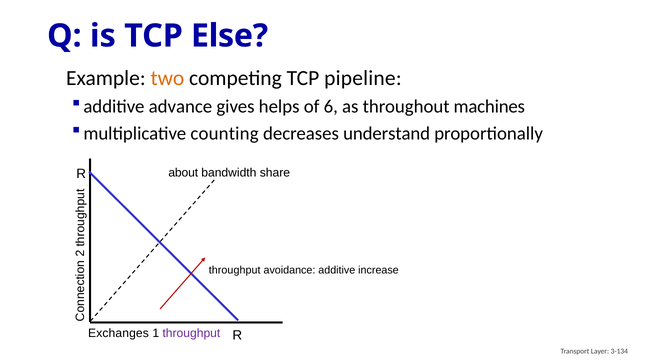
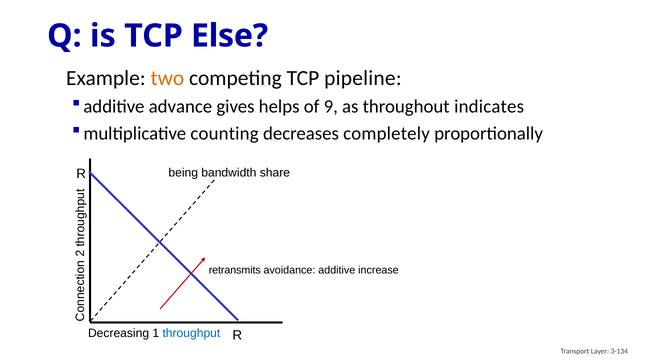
6: 6 -> 9 (331, 106)
machines: machines -> indicates (489, 106)
understand: understand -> completely (386, 133)
about: about -> being (183, 172)
throughput: throughput -> retransmits (235, 270)
Exchanges: Exchanges -> Decreasing (119, 333)
throughput colour: purple -> blue (191, 333)
